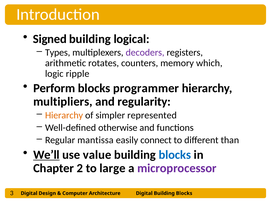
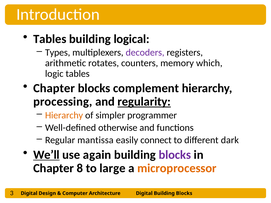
Signed: Signed -> Tables (50, 39)
logic ripple: ripple -> tables (78, 74)
Perform: Perform -> Chapter (54, 88)
programmer: programmer -> complement (146, 88)
multipliers: multipliers -> processing (63, 102)
regularity underline: none -> present (144, 102)
represented: represented -> programmer (152, 115)
than: than -> dark (230, 140)
value: value -> again (97, 155)
blocks colour: blue -> purple (175, 155)
2: 2 -> 8 (80, 168)
microprocessor colour: purple -> orange (177, 168)
